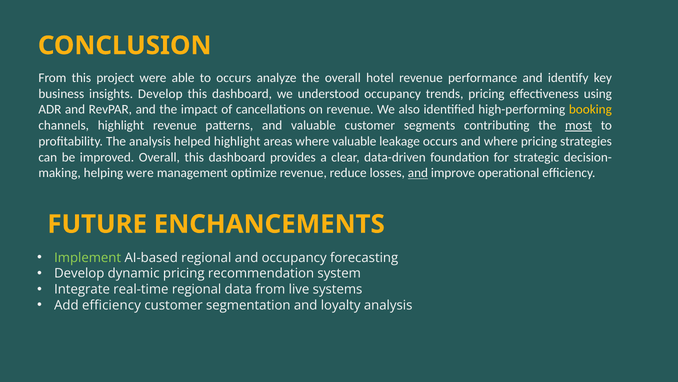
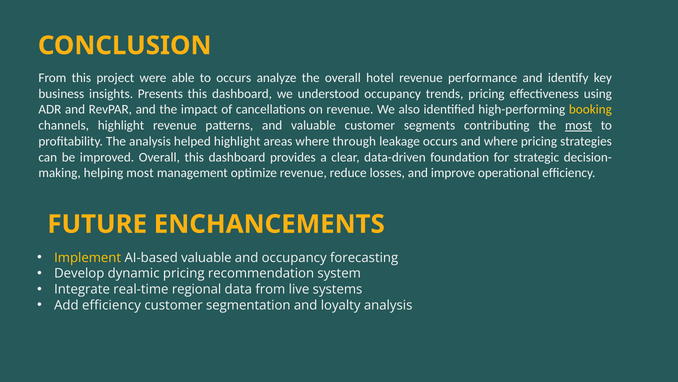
insights Develop: Develop -> Presents (160, 94)
where valuable: valuable -> through (354, 141)
helping were: were -> most (140, 173)
and underline: present -> none (418, 173)
Implement colour: light green -> yellow (88, 257)
AI-based regional: regional -> valuable (206, 257)
